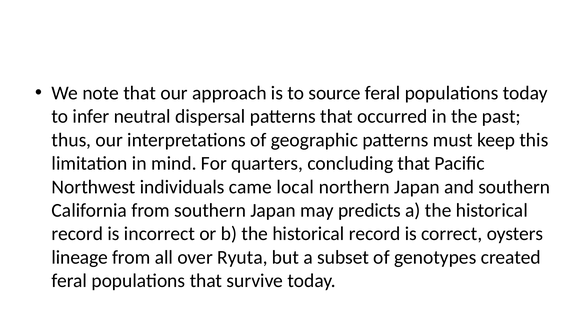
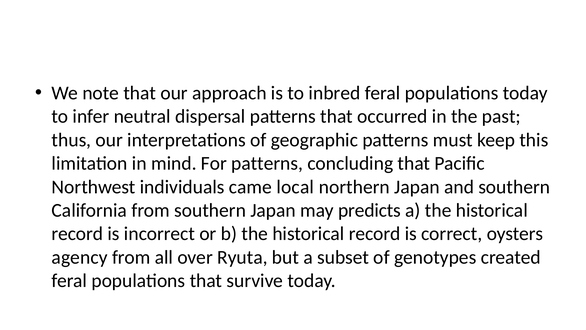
source: source -> inbred (335, 93)
For quarters: quarters -> patterns (267, 163)
lineage: lineage -> agency (80, 257)
